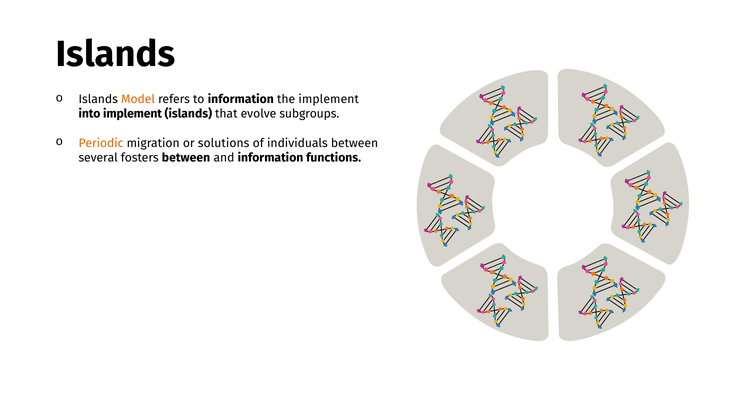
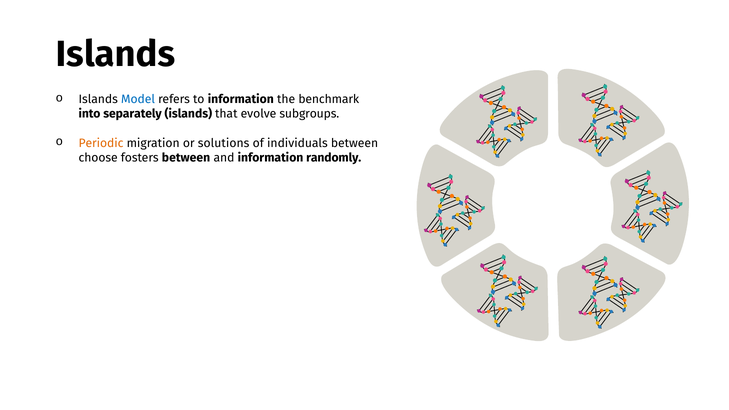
Model colour: orange -> blue (138, 99)
the implement: implement -> benchmark (329, 99)
into implement: implement -> separately (133, 114)
several: several -> choose (98, 158)
functions: functions -> randomly (334, 158)
